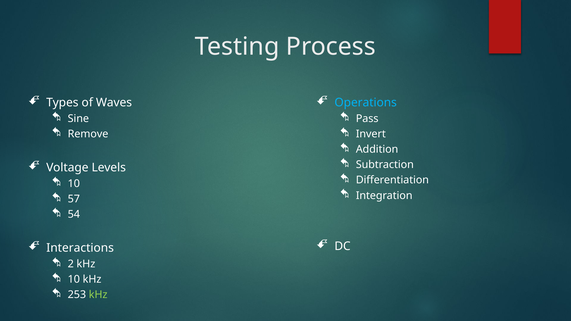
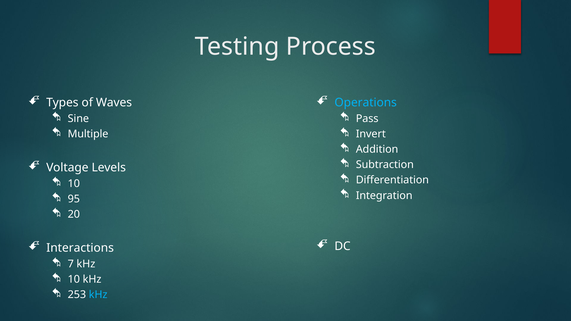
Remove: Remove -> Multiple (88, 134)
57: 57 -> 95 (74, 199)
54: 54 -> 20 (74, 214)
2: 2 -> 7 (71, 264)
kHz colour: light green -> light blue (98, 295)
